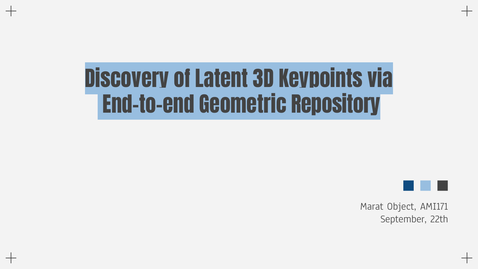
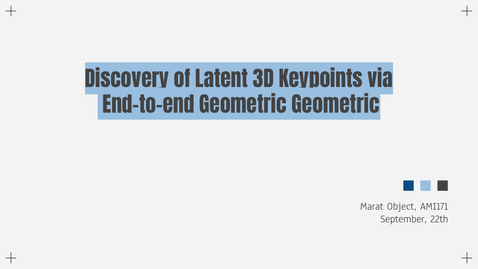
Geometric Repository: Repository -> Geometric (336, 106)
